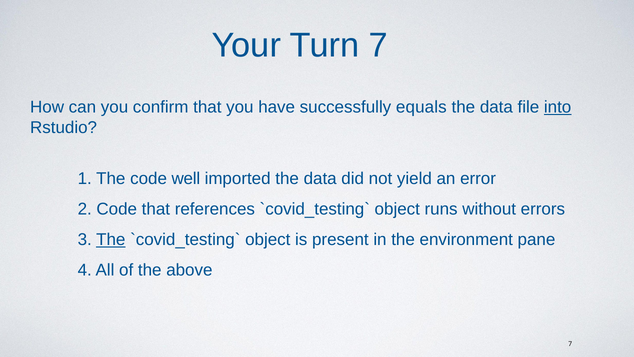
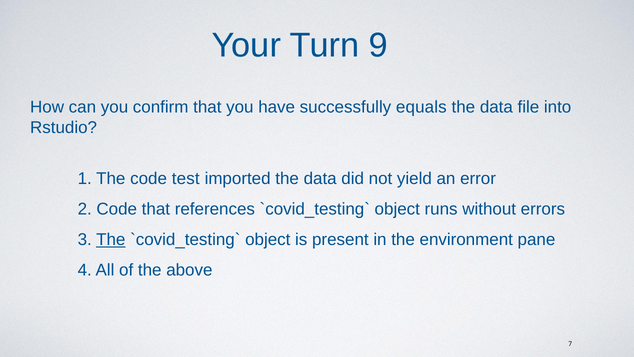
Turn 7: 7 -> 9 (378, 45)
into underline: present -> none (558, 107)
well: well -> test (186, 178)
